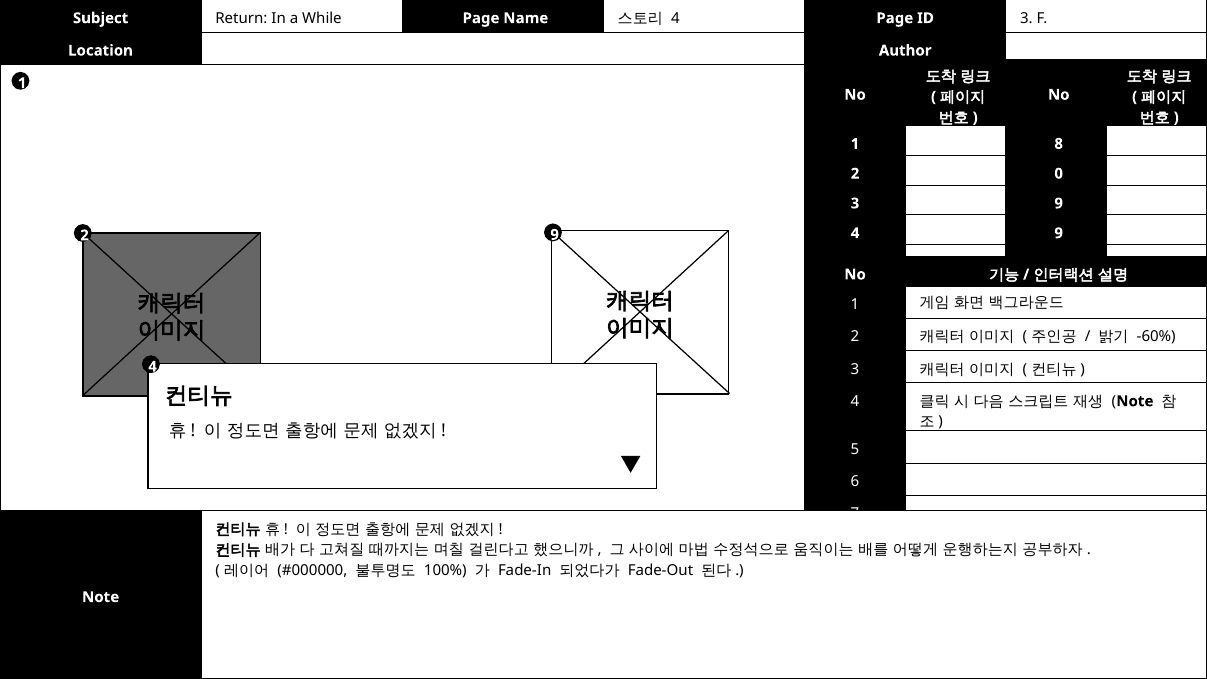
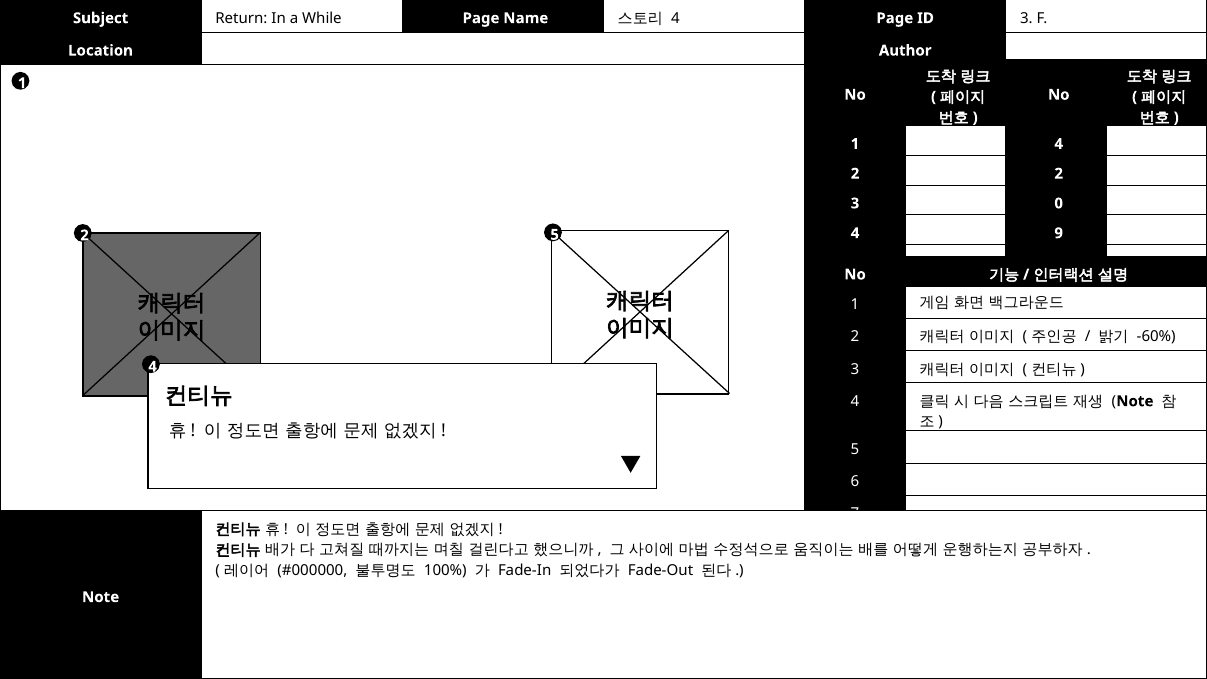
1 8: 8 -> 4 (1059, 144)
2 0: 0 -> 2 (1059, 174)
3 9: 9 -> 0 (1059, 203)
2 9: 9 -> 5 (555, 235)
